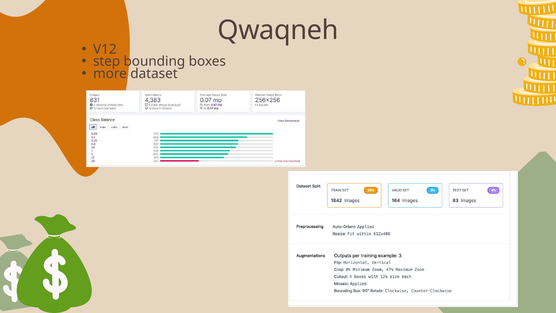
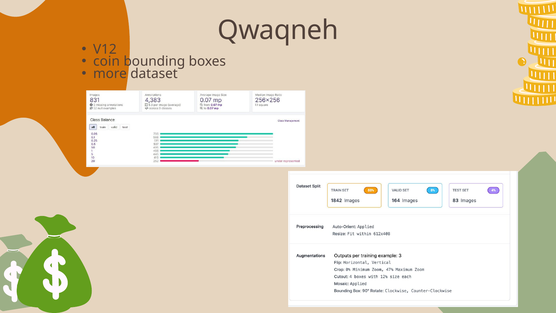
step: step -> coin (106, 61)
